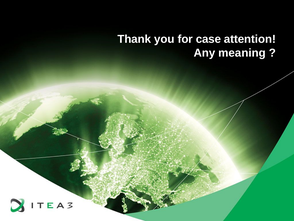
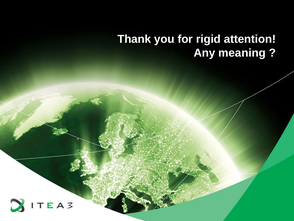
case: case -> rigid (208, 39)
